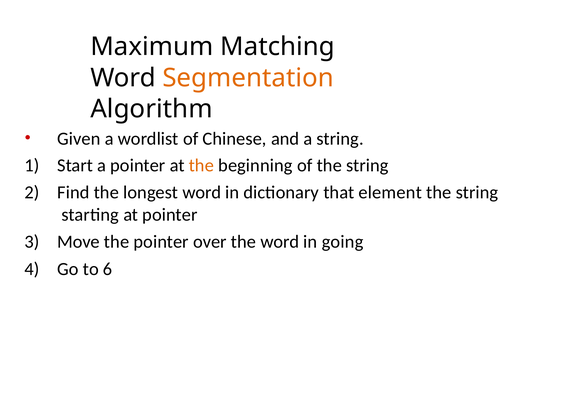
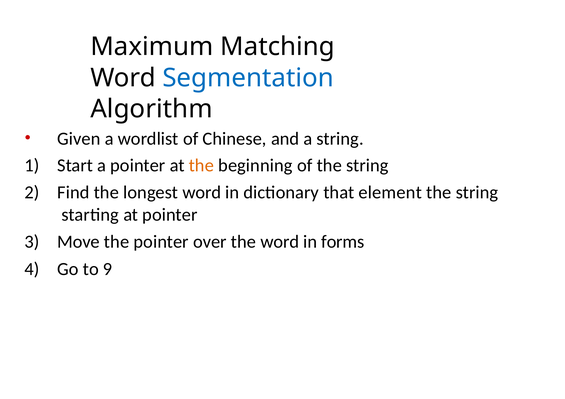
Segmentation colour: orange -> blue (248, 78)
going: going -> forms (343, 242)
6: 6 -> 9 (108, 269)
